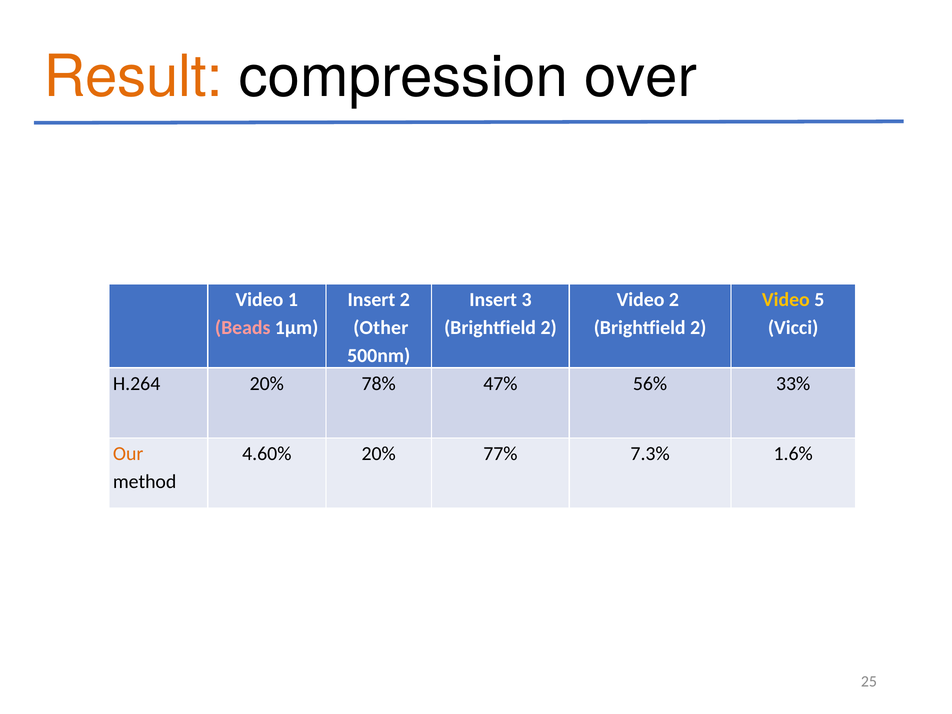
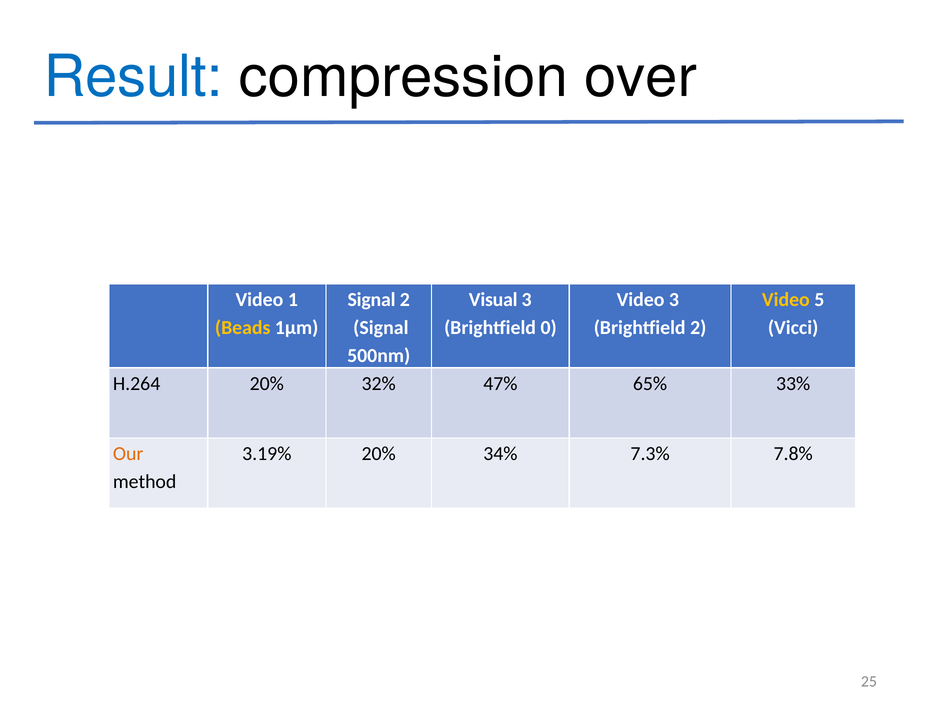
Result colour: orange -> blue (133, 77)
Insert: Insert -> Signal (372, 300)
Insert: Insert -> Visual (493, 300)
Video 2: 2 -> 3 (674, 300)
Beads colour: pink -> yellow (243, 328)
Other: Other -> Signal (381, 328)
2: 2 -> 0 (549, 328)
78%: 78% -> 32% (379, 384)
56%: 56% -> 65% (650, 384)
4.60%: 4.60% -> 3.19% (267, 454)
77%: 77% -> 34% (500, 454)
1.6%: 1.6% -> 7.8% (793, 454)
